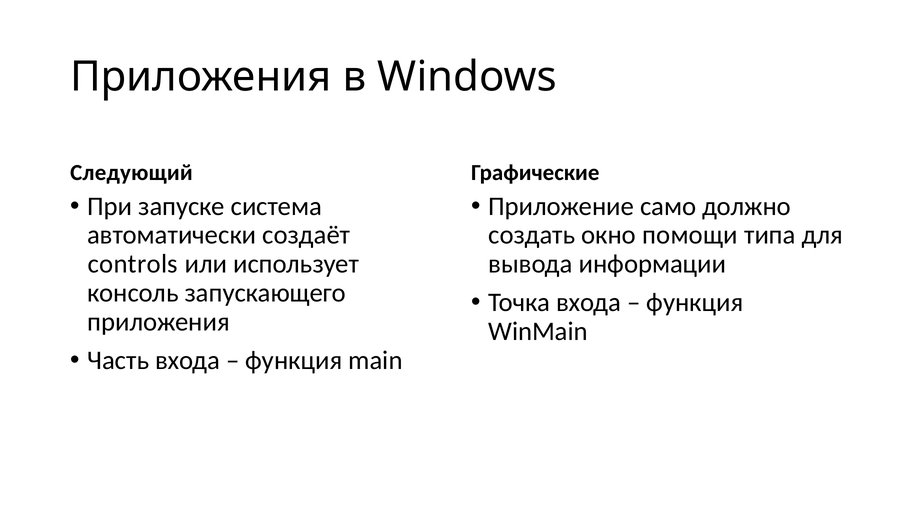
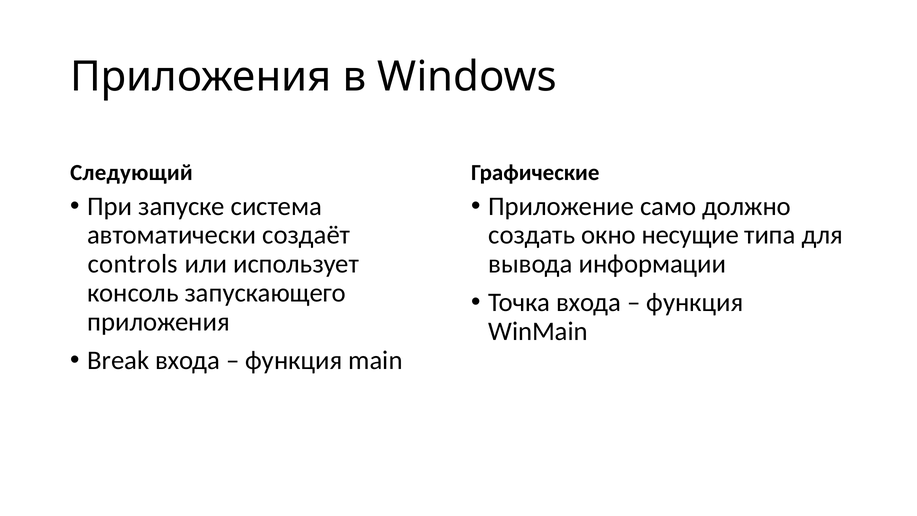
помощи: помощи -> несущие (690, 235)
Часть: Часть -> Break (118, 360)
